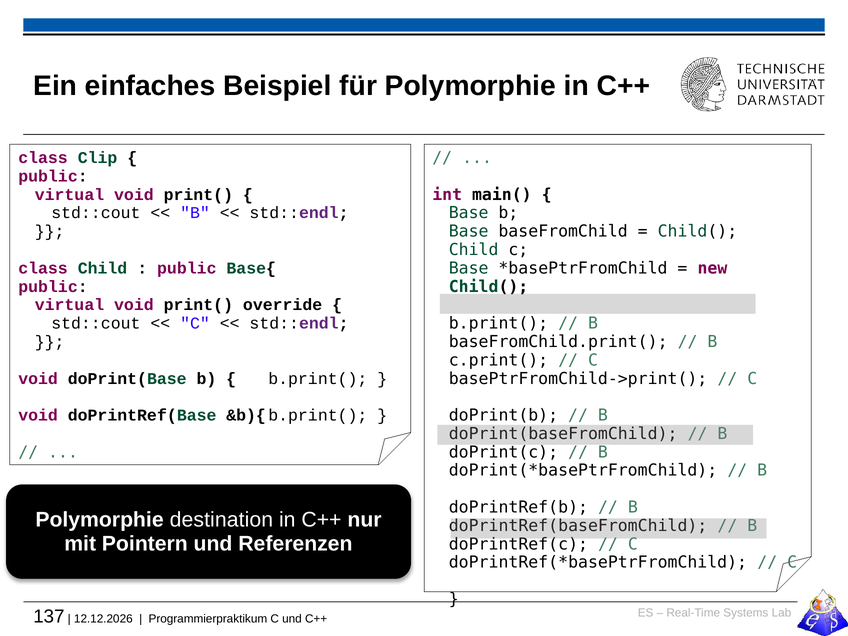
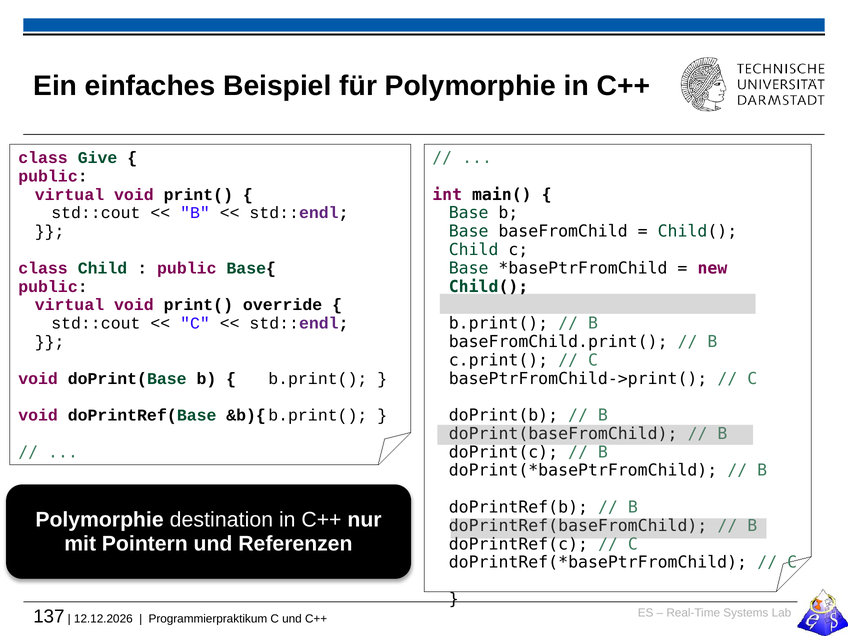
Clip: Clip -> Give (98, 158)
